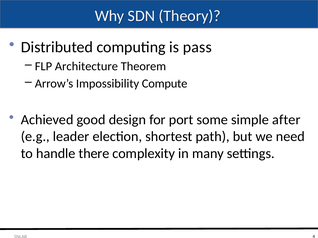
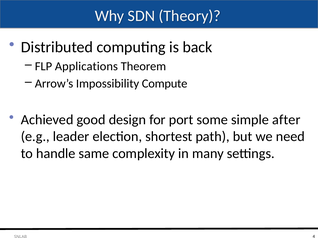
pass: pass -> back (197, 47)
Architecture: Architecture -> Applications (86, 66)
there: there -> same (94, 154)
